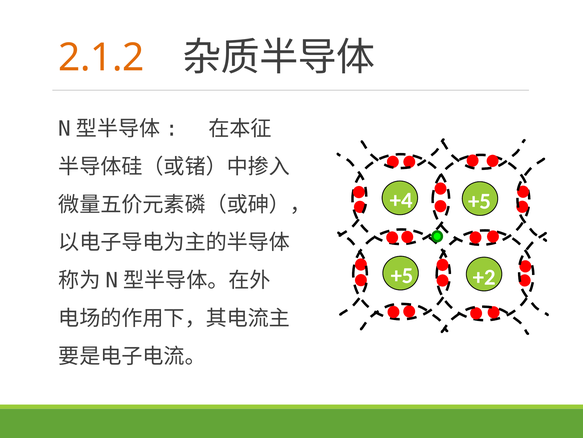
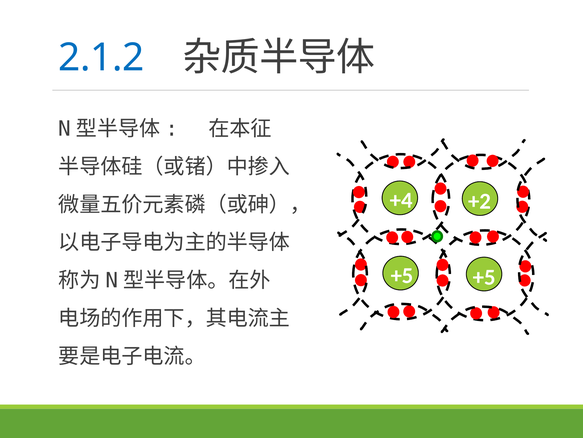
2.1.2 colour: orange -> blue (101, 57)
+4 +5: +5 -> +2 (479, 201)
+5 +2: +2 -> +5 (484, 277)
